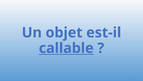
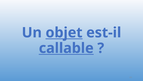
objet underline: none -> present (64, 32)
